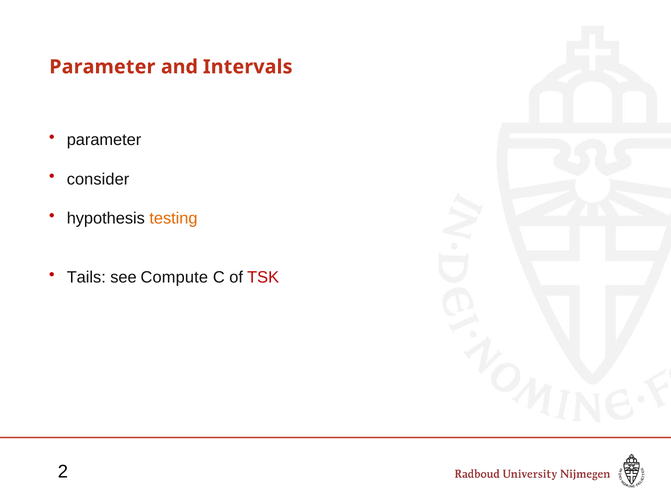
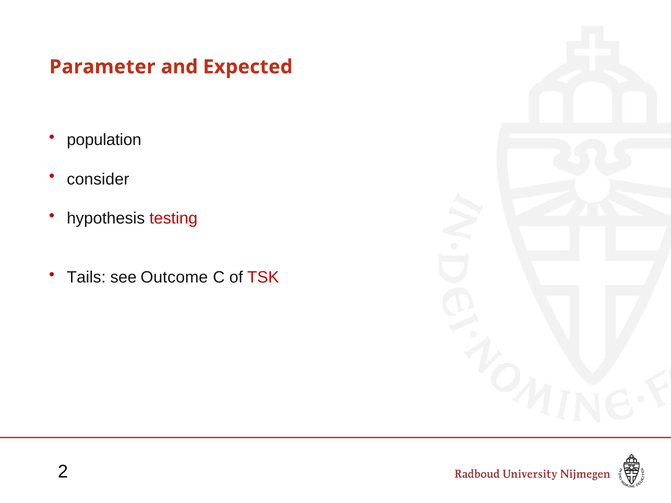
Intervals: Intervals -> Expected (248, 67)
parameter: parameter -> population (104, 140)
testing colour: orange -> red (173, 219)
Compute: Compute -> Outcome (174, 278)
